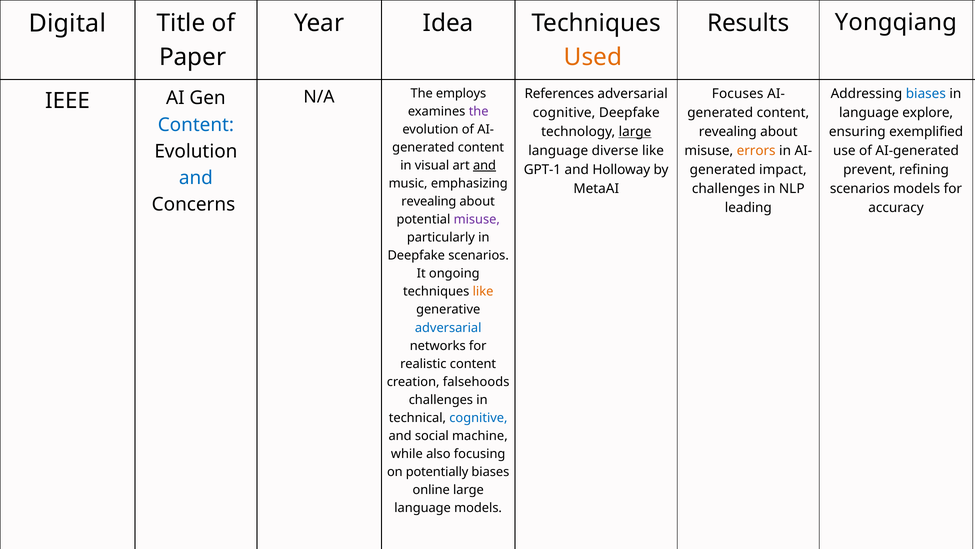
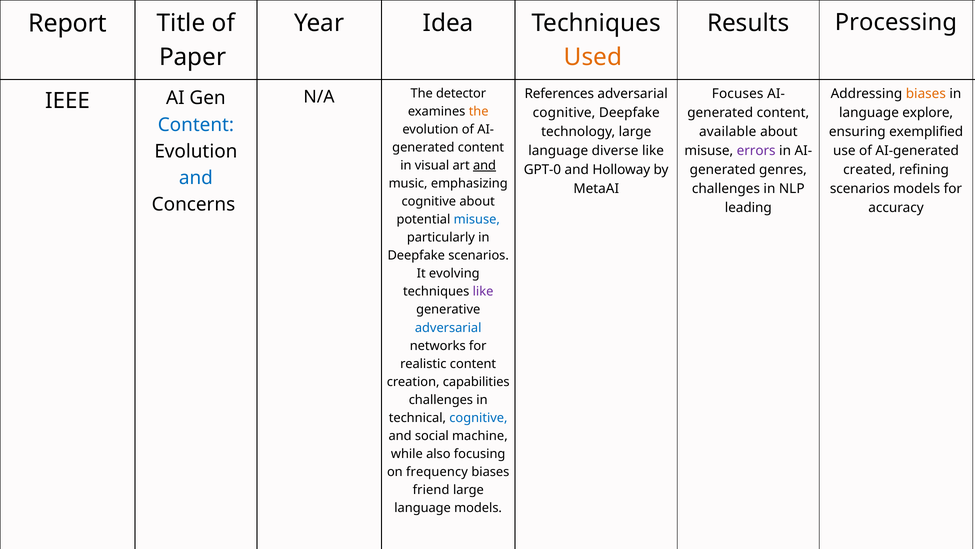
Yongqiang: Yongqiang -> Processing (896, 22)
Digital: Digital -> Report (68, 24)
biases colour: blue -> orange (926, 94)
employs: employs -> detector (461, 93)
the colour: purple -> orange (479, 111)
large underline: present -> none (635, 132)
revealing: revealing -> available (728, 132)
errors colour: orange -> purple (756, 151)
GPT-1: GPT-1 -> GPT-0 (542, 170)
impact: impact -> genres (783, 170)
prevent: prevent -> created (869, 170)
revealing: revealing -> cognitive (429, 201)
misuse colour: purple -> blue (477, 219)
ongoing: ongoing -> evolving (454, 273)
like colour: orange -> purple (483, 291)
falsehoods: falsehoods -> capabilities (476, 381)
potentially: potentially -> frequency (437, 471)
online: online -> friend (431, 489)
